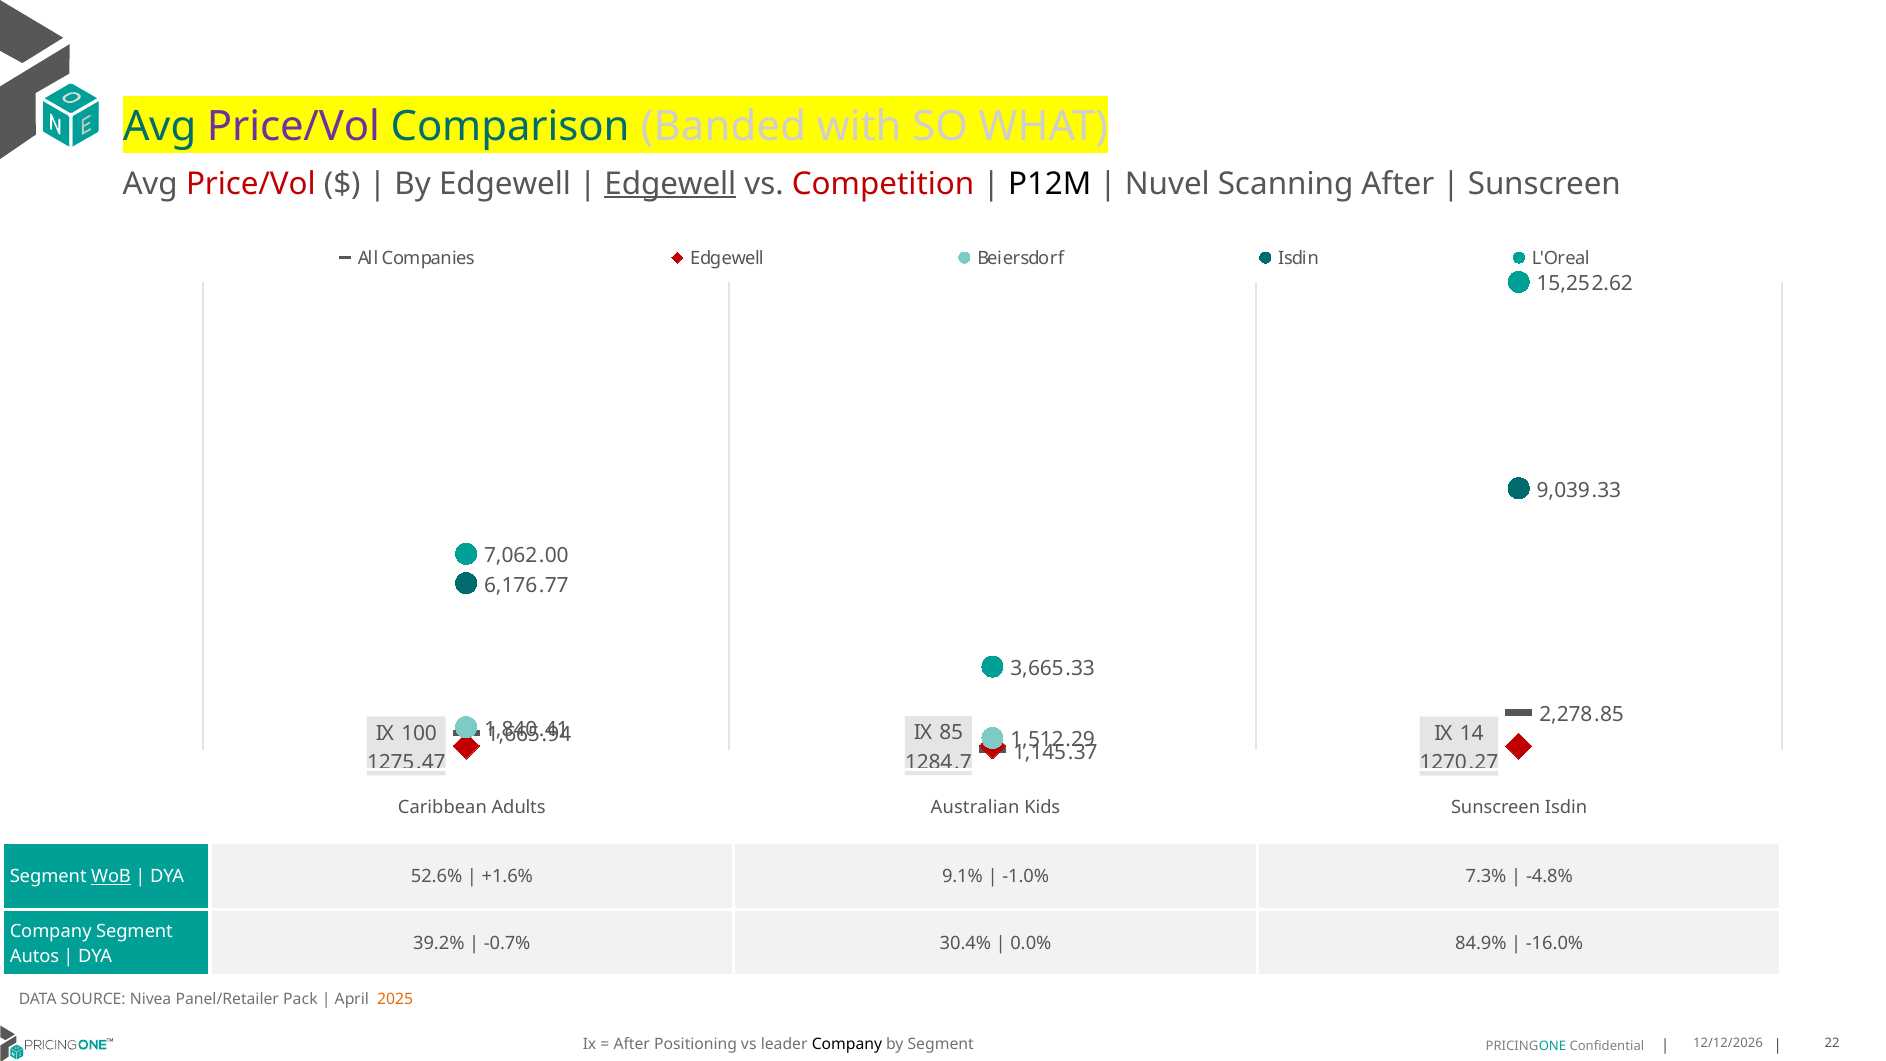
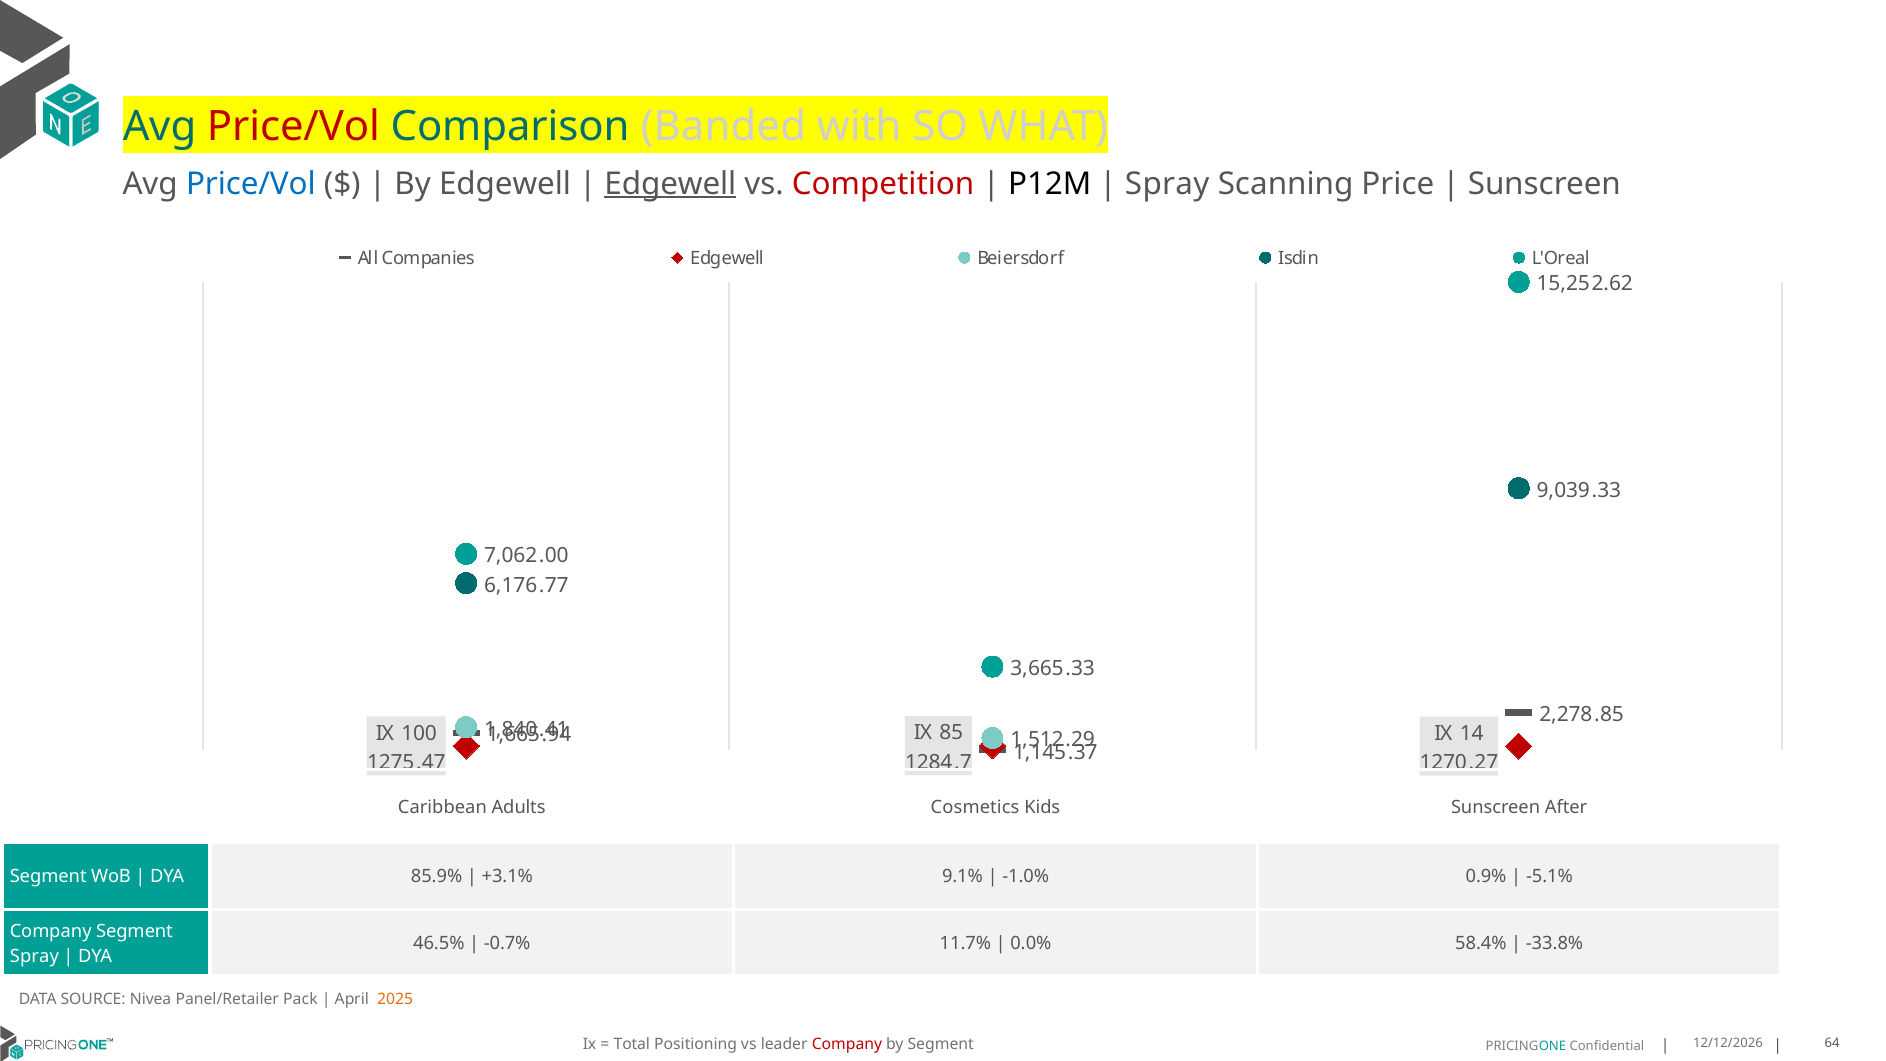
Price/Vol colour: purple -> red (293, 127)
Price/Vol colour: red -> blue (251, 184)
Nuvel: Nuvel -> Spray (1167, 184)
Scanning After: After -> Price (1398, 184)
Australian: Australian -> Cosmetics (975, 807)
Sunscreen Isdin: Isdin -> After (1566, 807)
WoB underline: present -> none (111, 877)
52.6%: 52.6% -> 85.9% (437, 877)
+1.6%: +1.6% -> +3.1% (507, 877)
7.3%: 7.3% -> 0.9% (1486, 877)
-4.8%: -4.8% -> -5.1% (1549, 877)
39.2%: 39.2% -> 46.5% (439, 944)
30.4%: 30.4% -> 11.7% (965, 944)
84.9%: 84.9% -> 58.4% (1481, 944)
-16.0%: -16.0% -> -33.8% (1555, 944)
Autos: Autos -> Spray (34, 956)
After: After -> Total (632, 1044)
Company colour: black -> red (847, 1044)
22: 22 -> 64 (1832, 1043)
